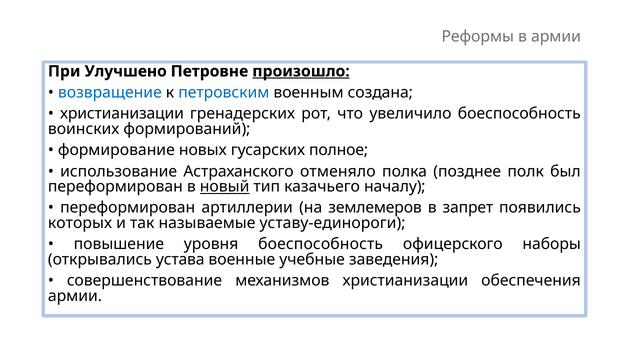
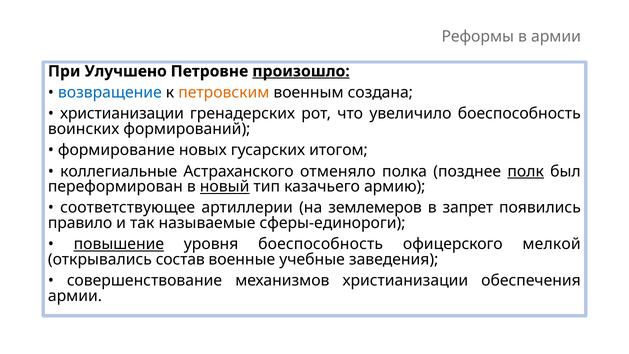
петровским colour: blue -> orange (224, 92)
полное: полное -> итогом (339, 150)
использование: использование -> коллегиальные (119, 171)
полк underline: none -> present (526, 171)
началу: началу -> армию (395, 187)
переформирован: переформирован -> соответствующее (128, 208)
которых: которых -> правило (80, 223)
уставу-единороги: уставу-единороги -> сферы-единороги (333, 223)
повышение underline: none -> present (119, 244)
наборы: наборы -> мелкой (552, 244)
устава: устава -> состав (180, 259)
